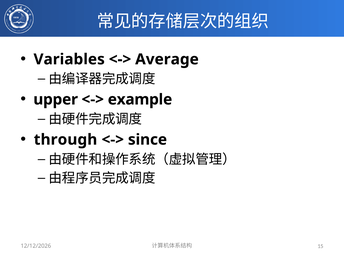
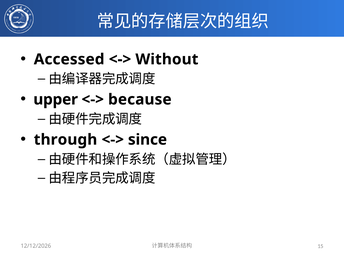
Variables: Variables -> Accessed (69, 59)
Average: Average -> Without (167, 59)
example: example -> because (140, 99)
